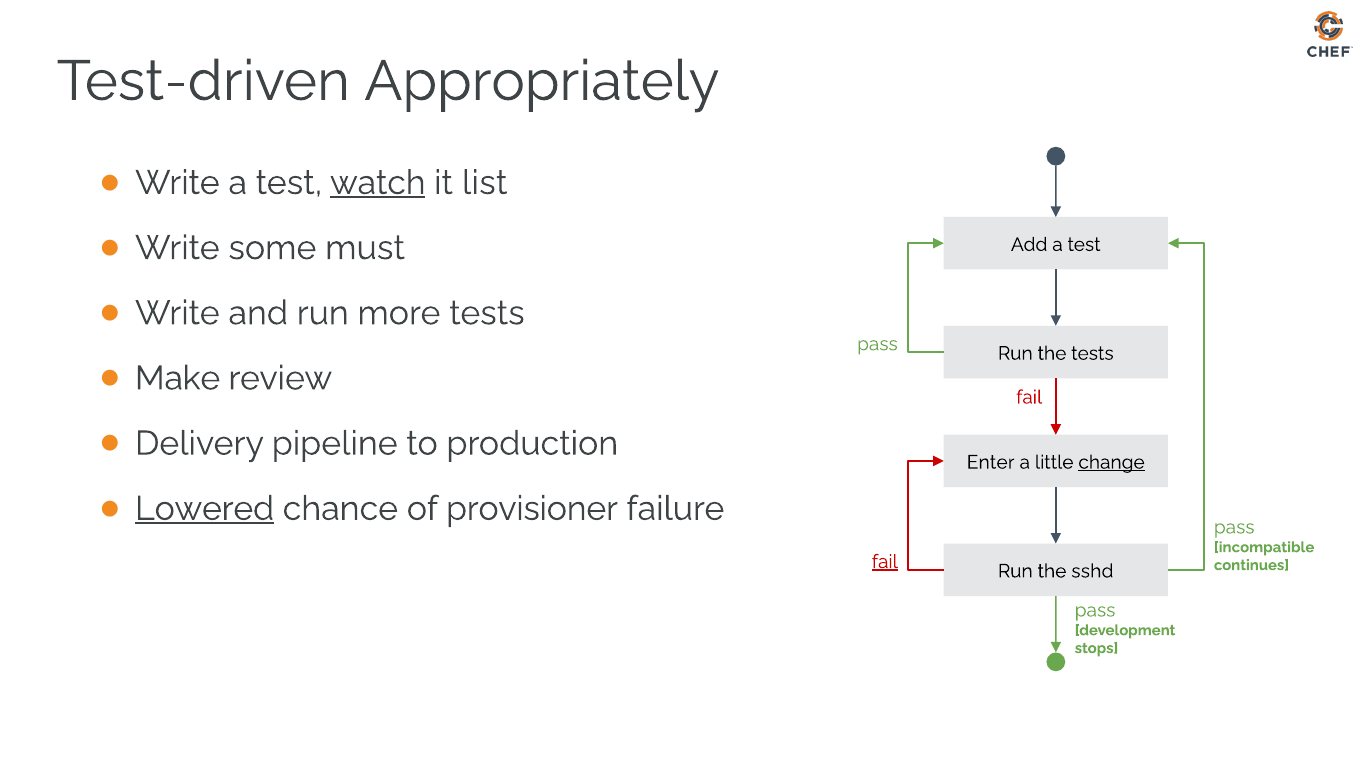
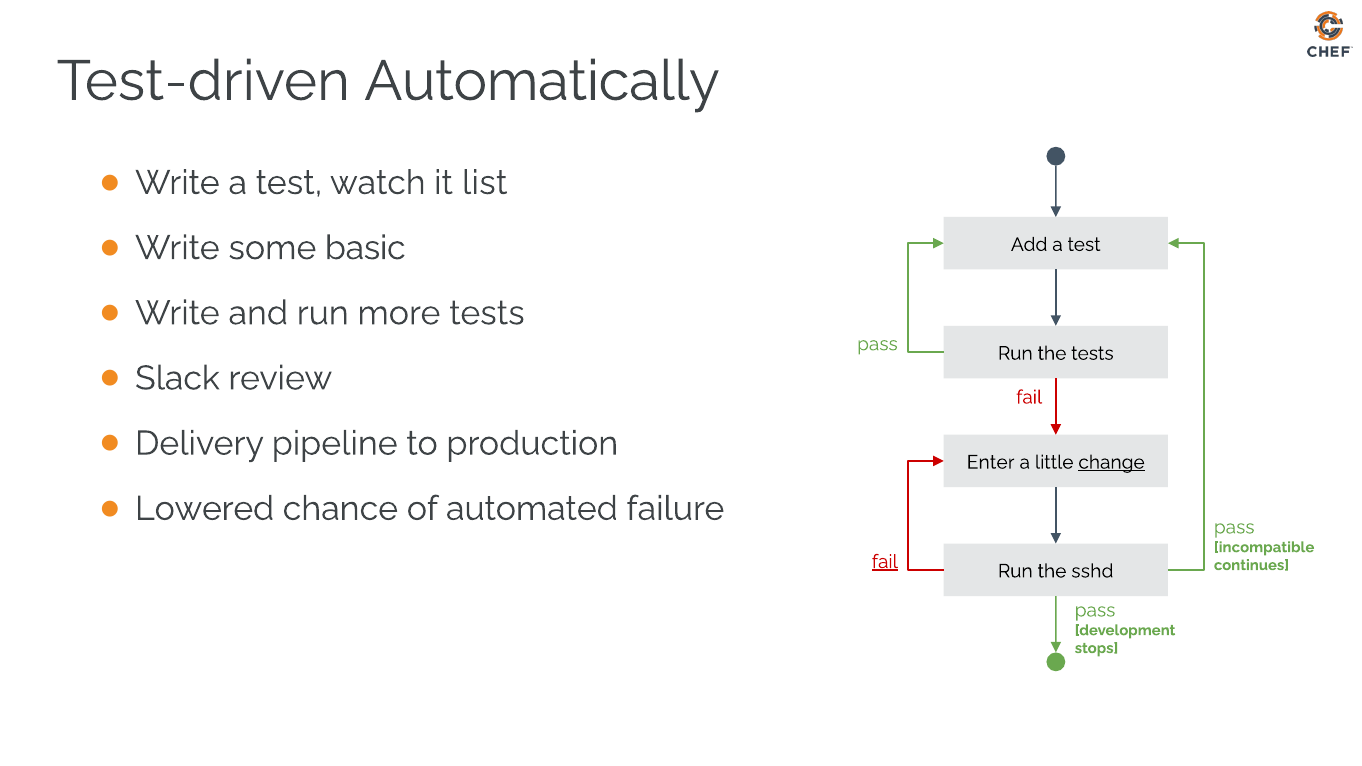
Appropriately: Appropriately -> Automatically (542, 81)
watch underline: present -> none (378, 183)
must: must -> basic (365, 248)
Make: Make -> Slack (177, 378)
Lowered underline: present -> none (205, 509)
provisioner: provisioner -> automated (532, 509)
